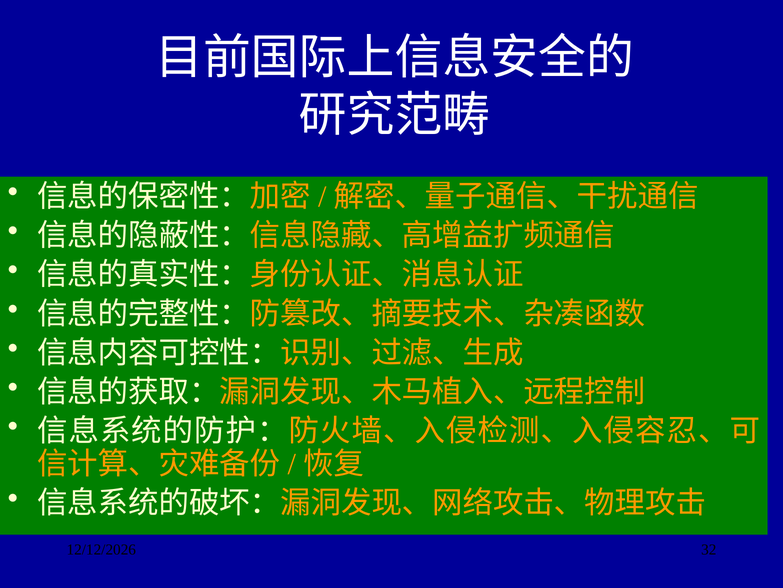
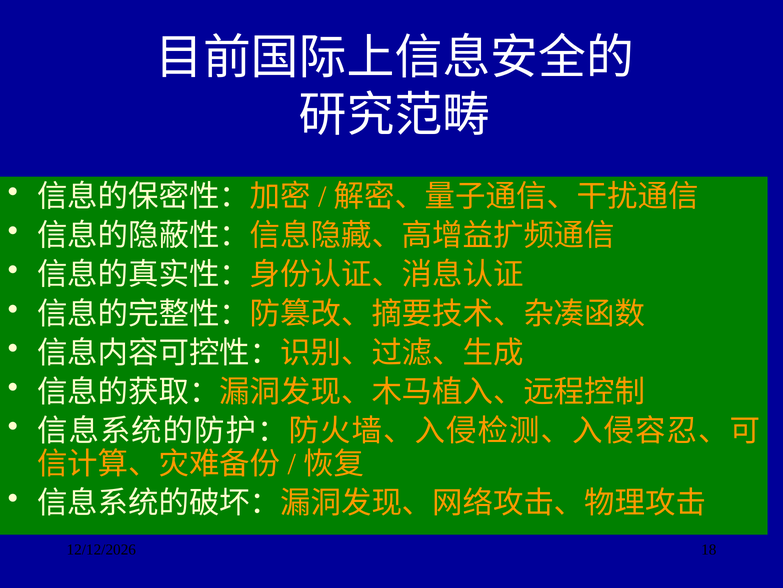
32: 32 -> 18 (709, 549)
